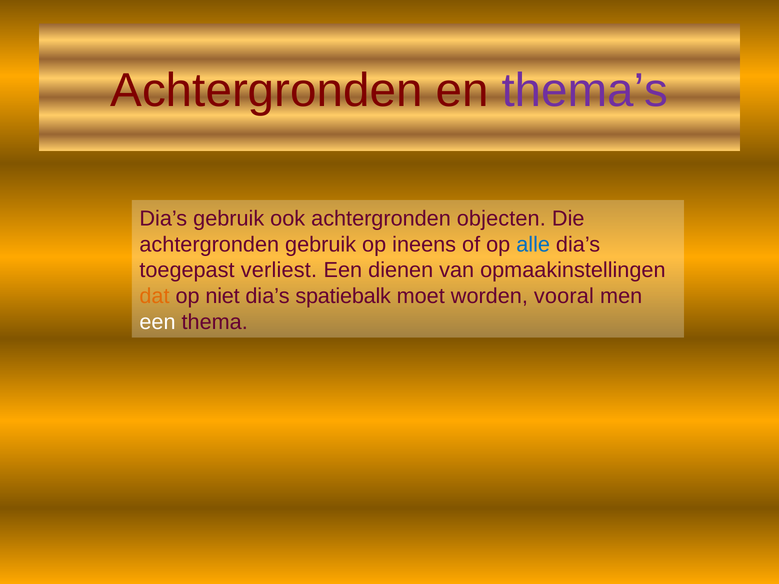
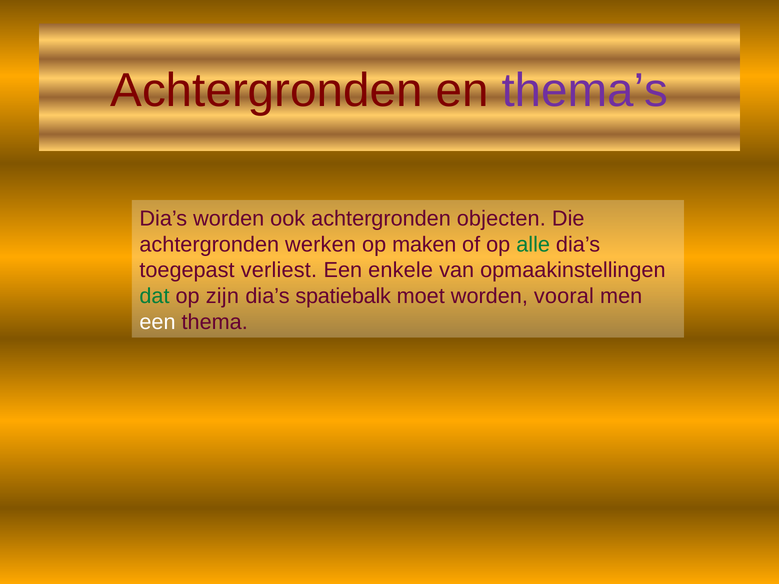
Dia’s gebruik: gebruik -> worden (229, 218)
achtergronden gebruik: gebruik -> werken (321, 244)
ineens: ineens -> maken (424, 244)
alle colour: blue -> green (533, 244)
dienen: dienen -> enkele (401, 270)
dat colour: orange -> green (154, 296)
niet: niet -> zijn (222, 296)
